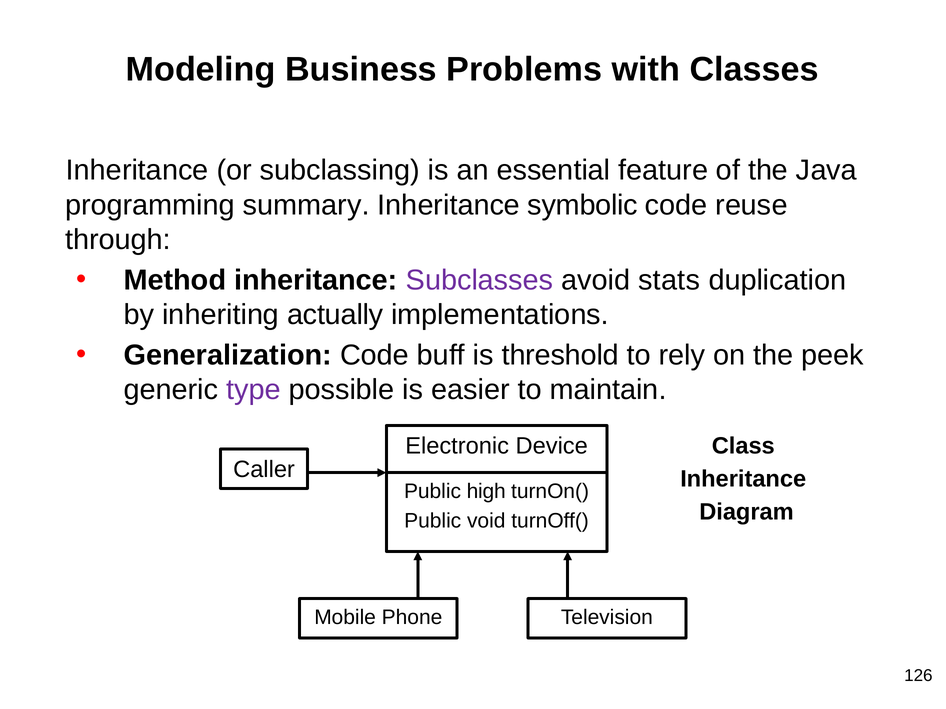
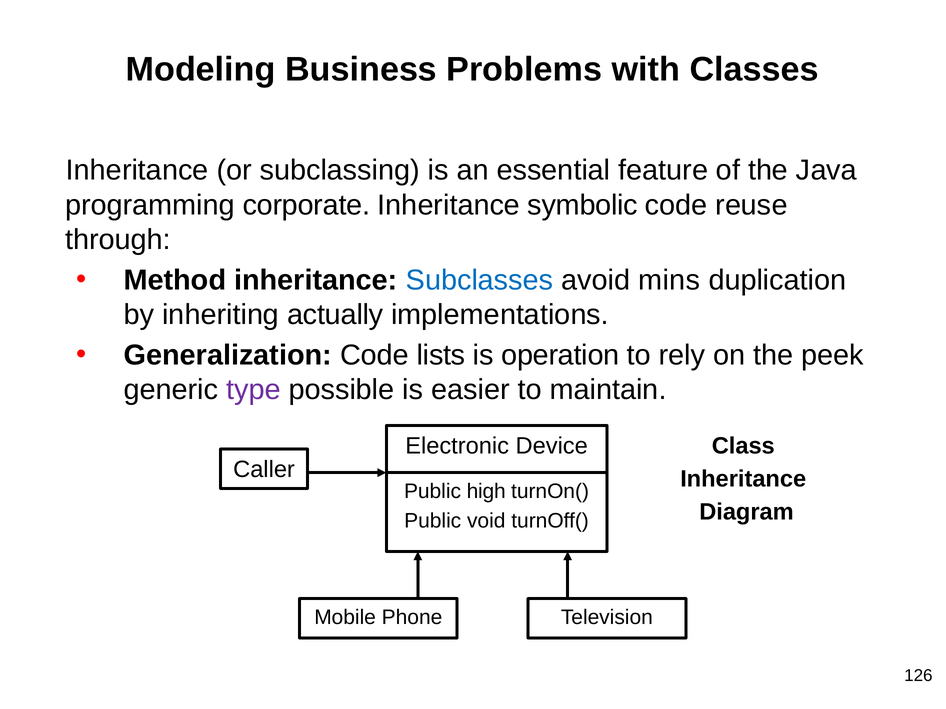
summary: summary -> corporate (306, 205)
Subclasses colour: purple -> blue (480, 280)
stats: stats -> mins (669, 280)
buff: buff -> lists (441, 355)
threshold: threshold -> operation (560, 355)
